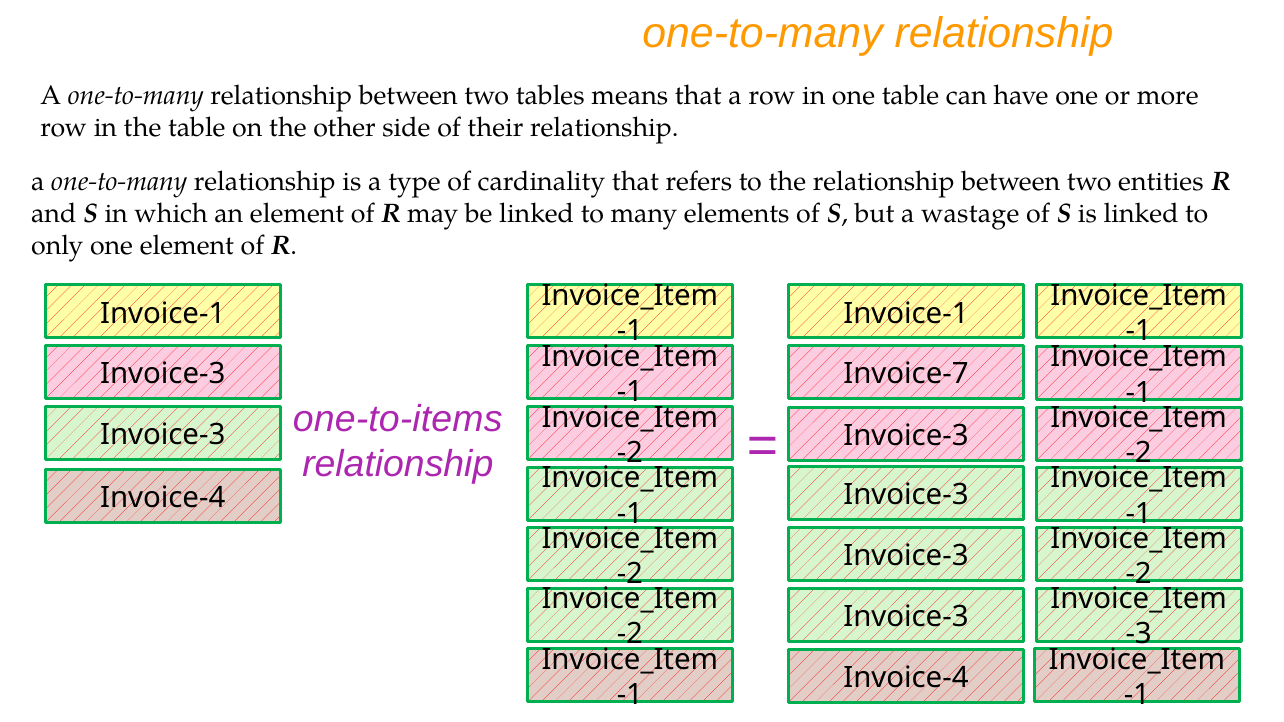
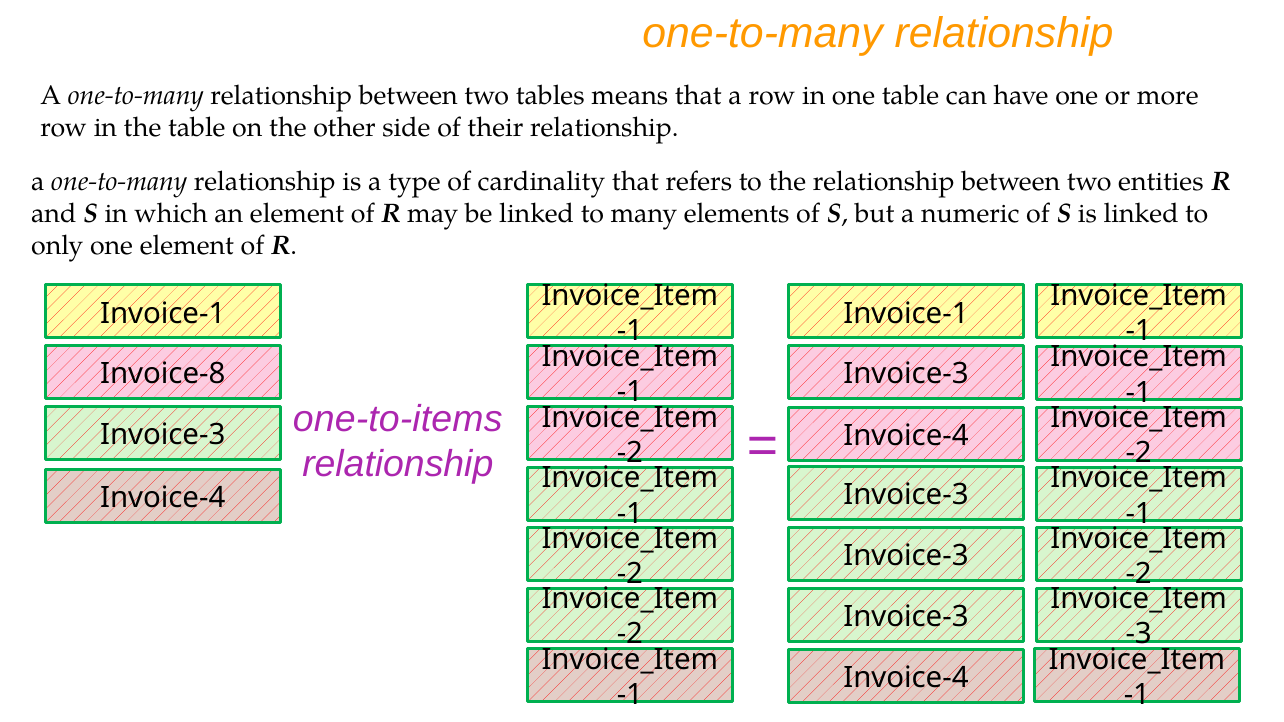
wastage: wastage -> numeric (970, 214)
Invoice-7: Invoice-7 -> Invoice-3 (906, 374)
Invoice-3: Invoice-3 -> Invoice-8 (163, 374)
Invoice-3: Invoice-3 -> Invoice-4 (906, 436)
